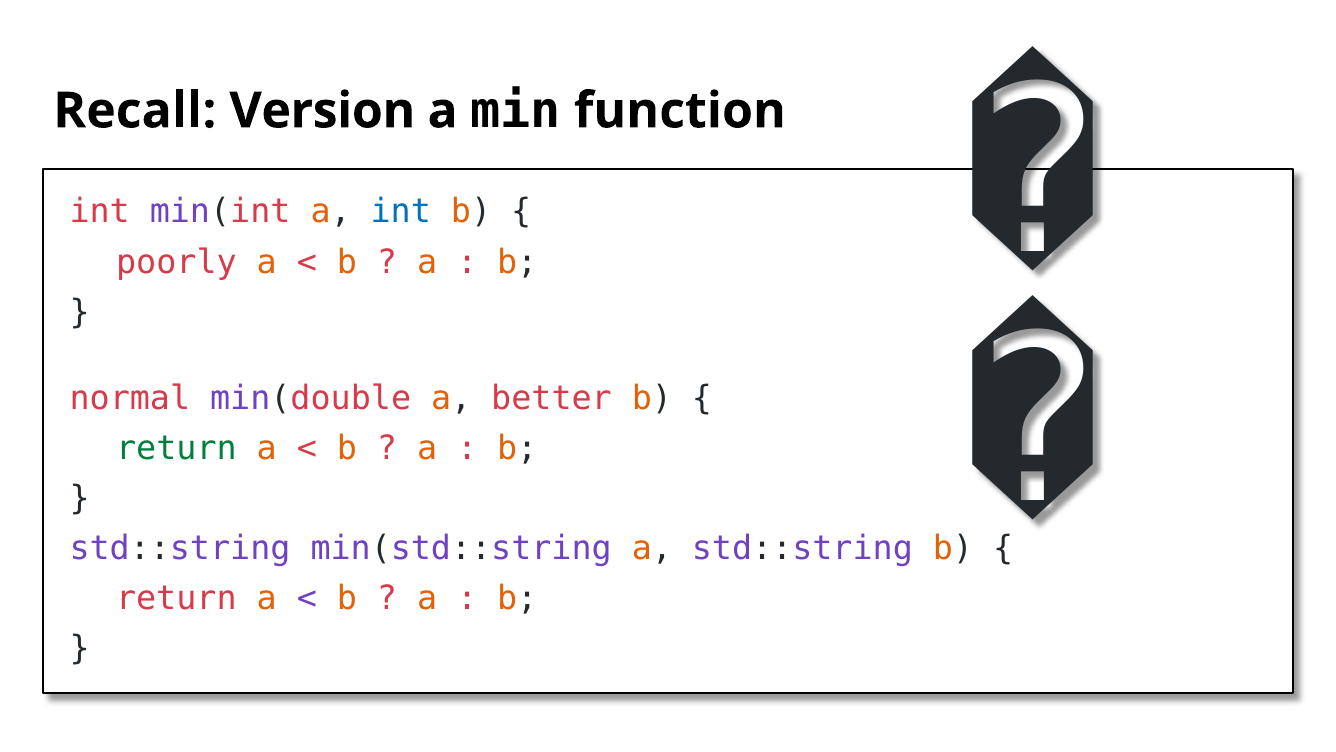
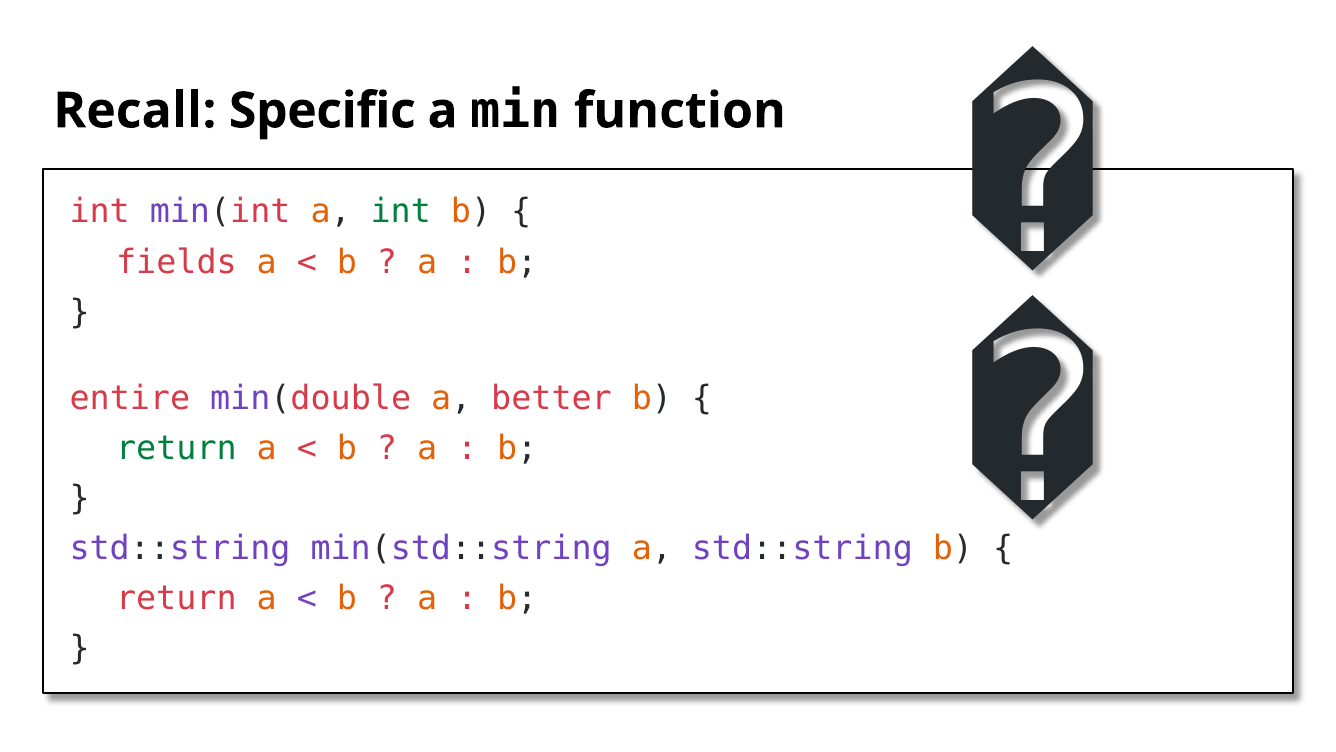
Version: Version -> Specific (322, 111)
int colour: blue -> green (401, 212)
poorly: poorly -> fields (176, 262)
normal: normal -> entire (130, 398)
